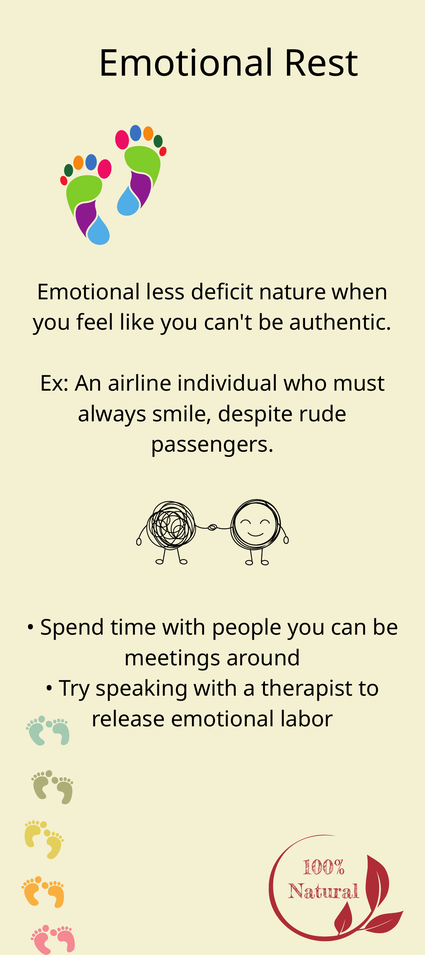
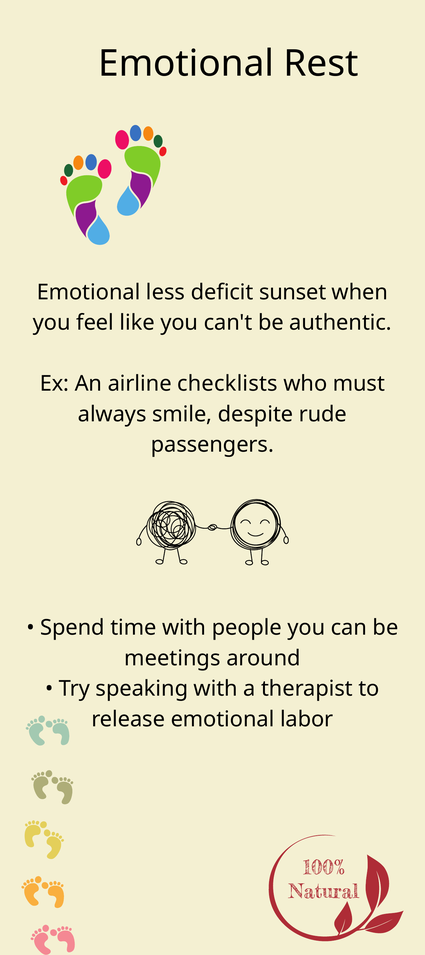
nature: nature -> sunset (293, 293)
individual: individual -> checklists (227, 384)
